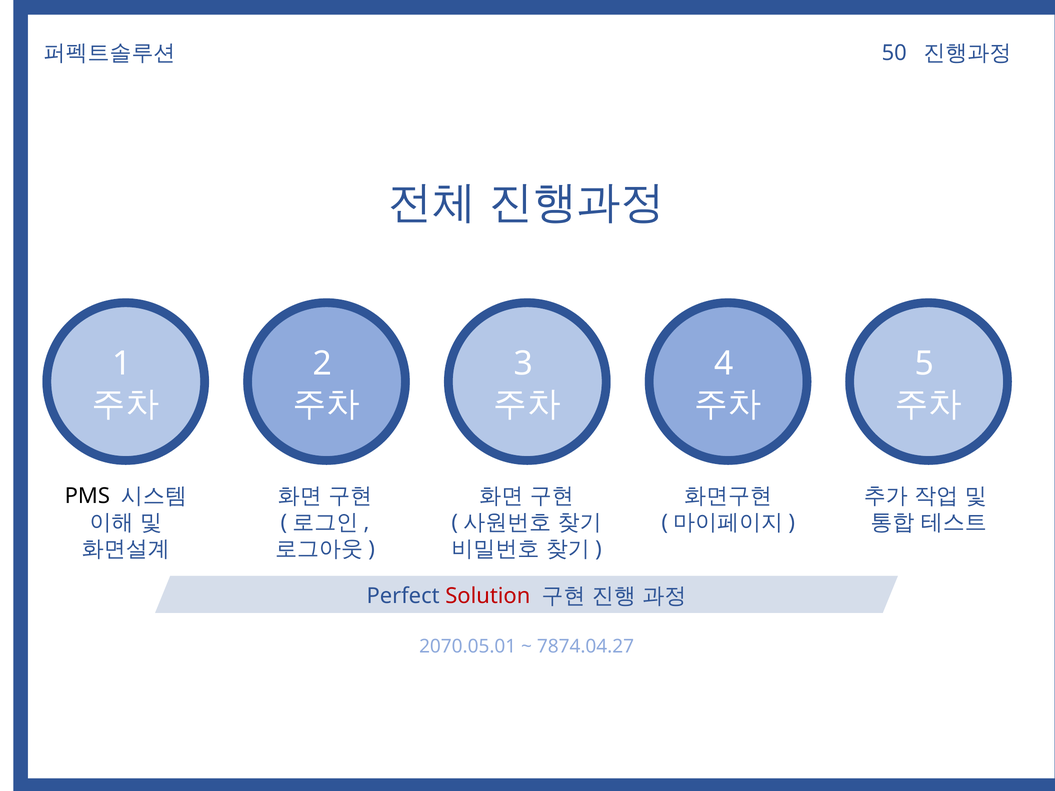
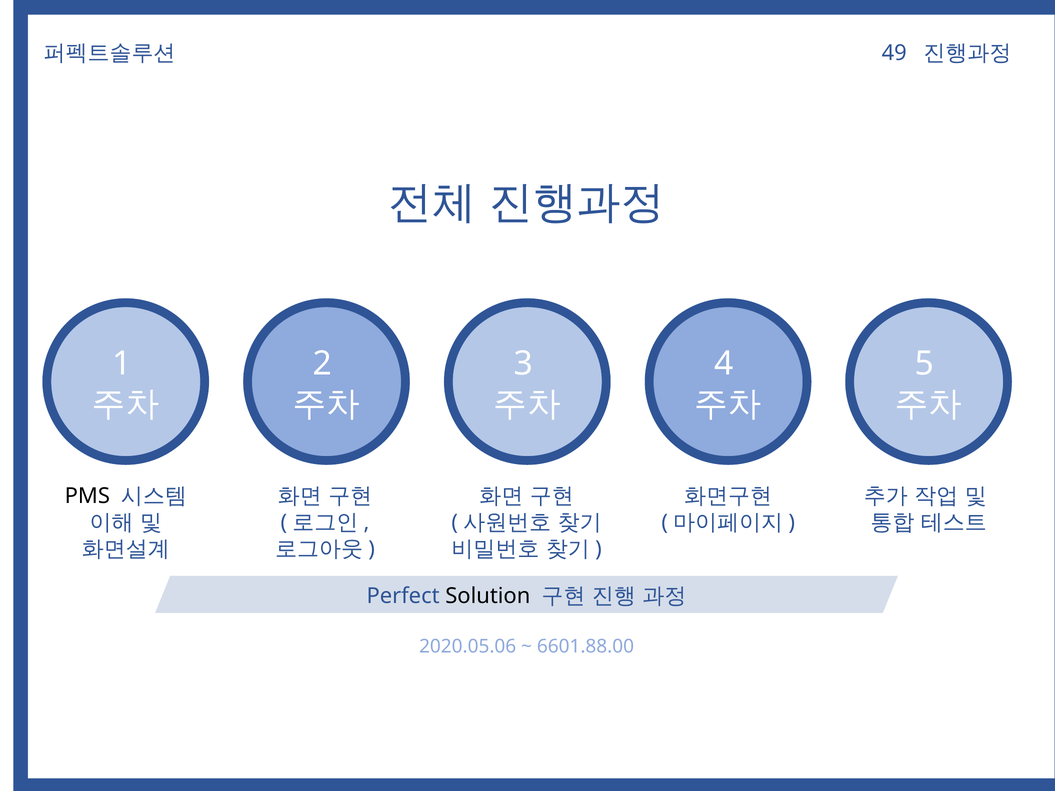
50: 50 -> 49 (894, 53)
Solution colour: red -> black (488, 596)
2070.05.01: 2070.05.01 -> 2020.05.06 (468, 647)
7874.04.27: 7874.04.27 -> 6601.88.00 (585, 647)
